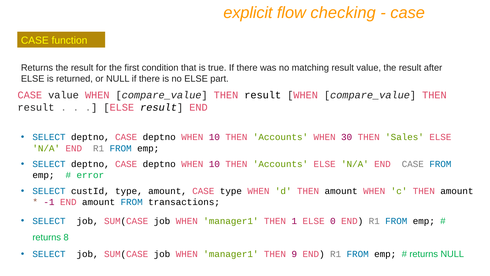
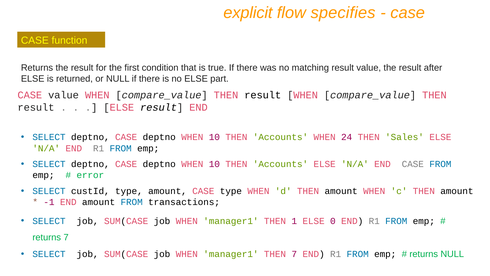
checking: checking -> specifies (343, 13)
30: 30 -> 24 (347, 137)
returns 8: 8 -> 7 (66, 237)
THEN 9: 9 -> 7 (294, 254)
